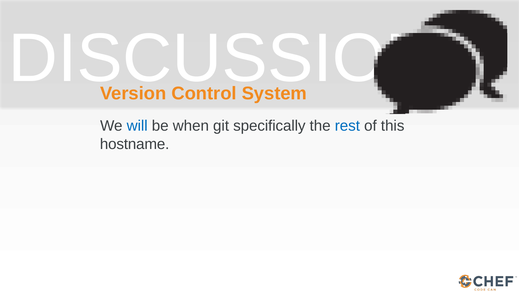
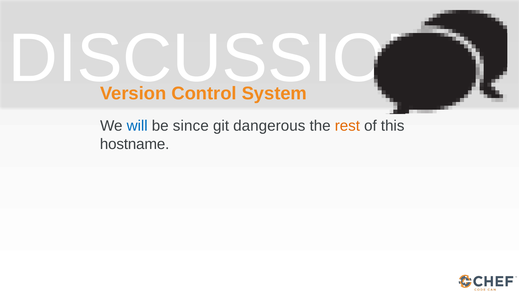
when: when -> since (191, 126)
specifically: specifically -> dangerous (269, 126)
rest colour: blue -> orange (347, 126)
